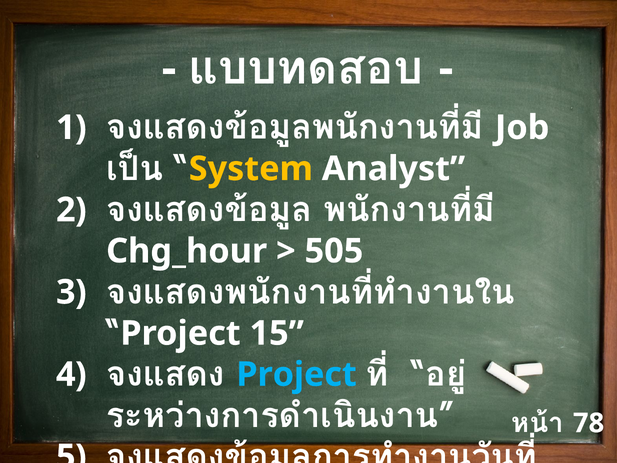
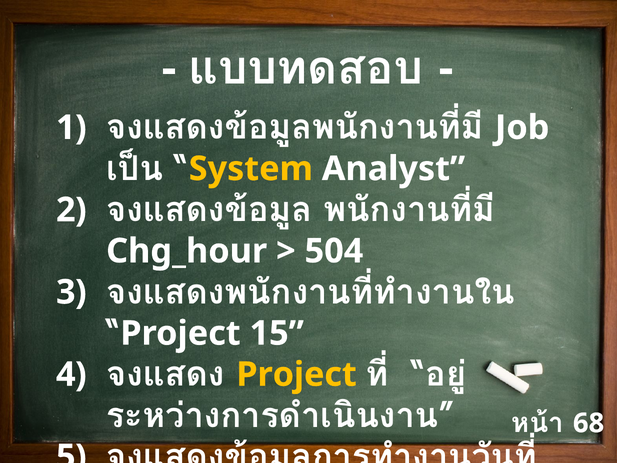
505: 505 -> 504 (334, 251)
Project colour: light blue -> yellow (297, 374)
78: 78 -> 68 (589, 423)
